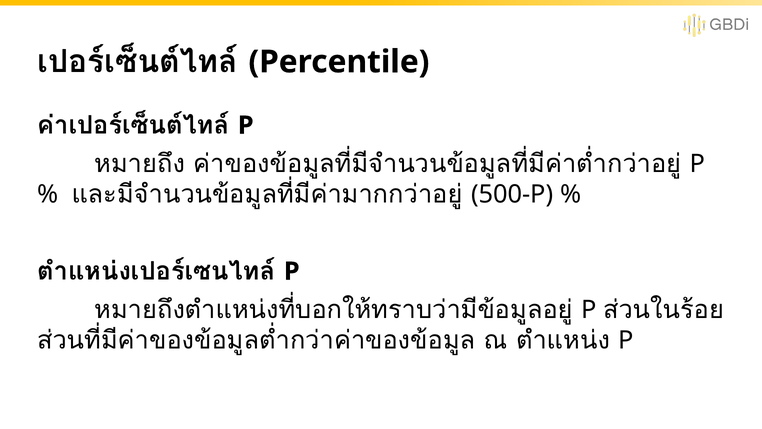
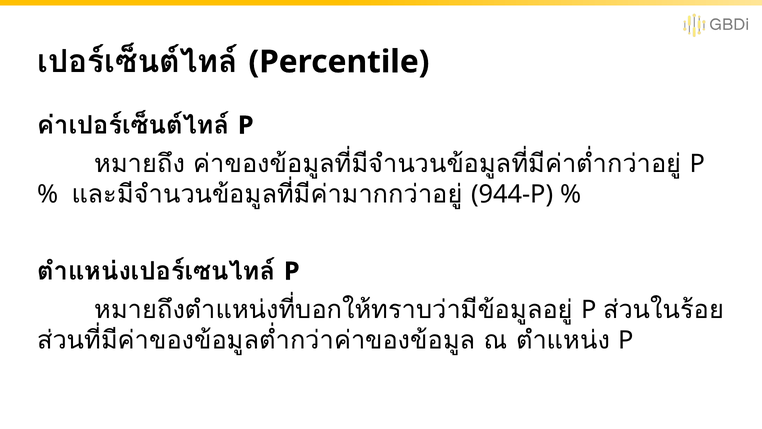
500-P: 500-P -> 944-P (512, 194)
